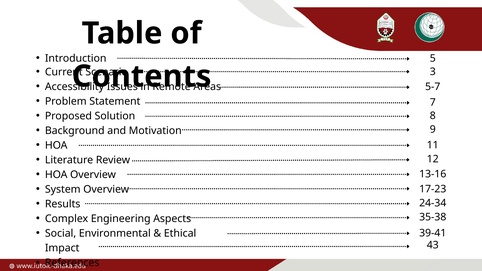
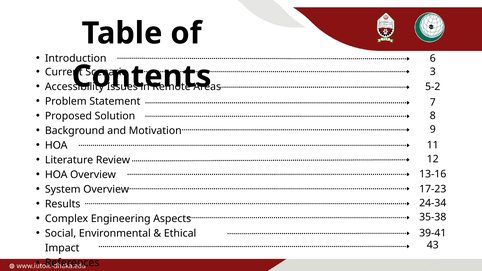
5: 5 -> 6 (433, 58)
5-7: 5-7 -> 5-2 (433, 87)
